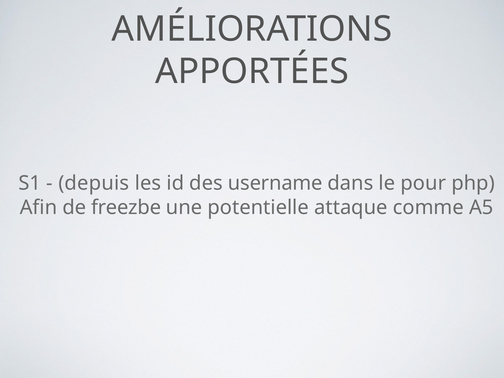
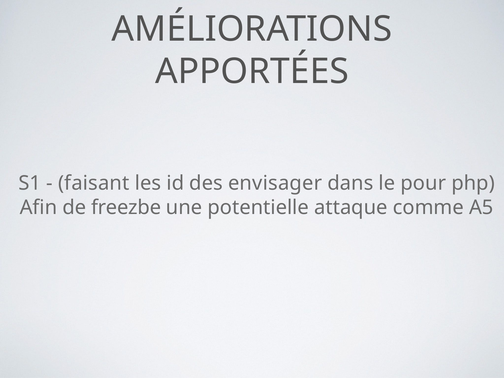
depuis: depuis -> faisant (94, 183)
username: username -> envisager (275, 183)
